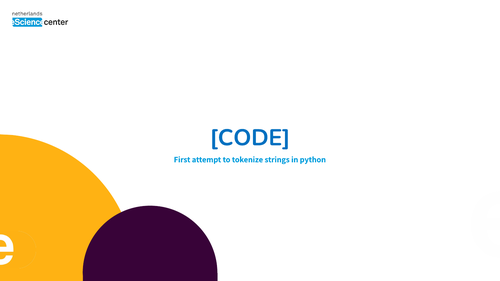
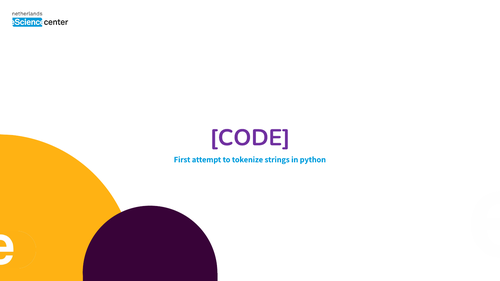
CODE colour: blue -> purple (250, 138)
